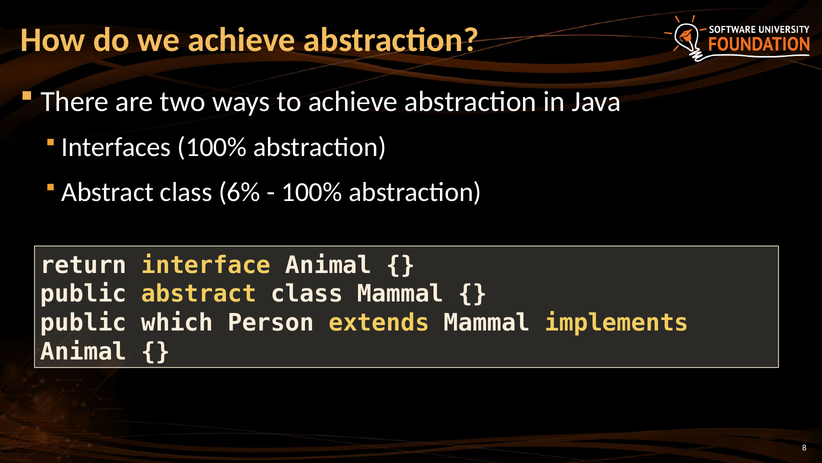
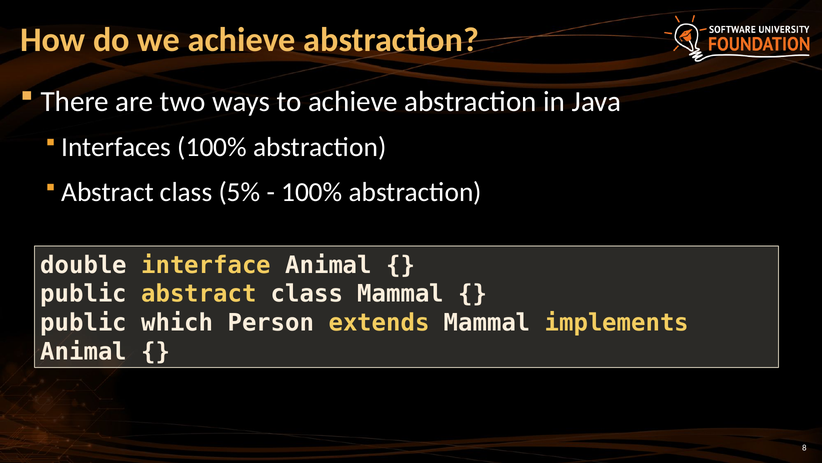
6%: 6% -> 5% (240, 192)
return: return -> double (84, 265)
